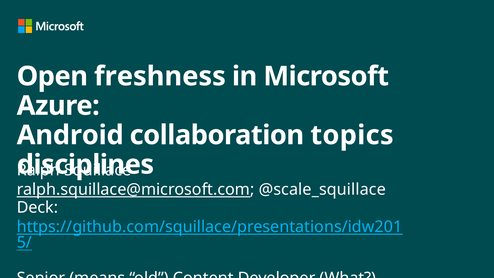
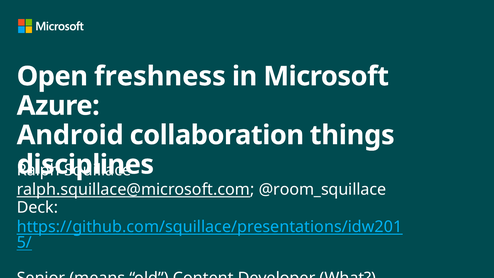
topics: topics -> things (352, 135)
@scale_squillace: @scale_squillace -> @room_squillace (322, 189)
